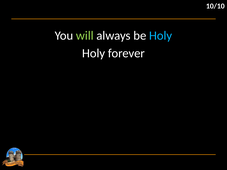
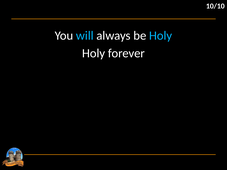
will colour: light green -> light blue (85, 36)
